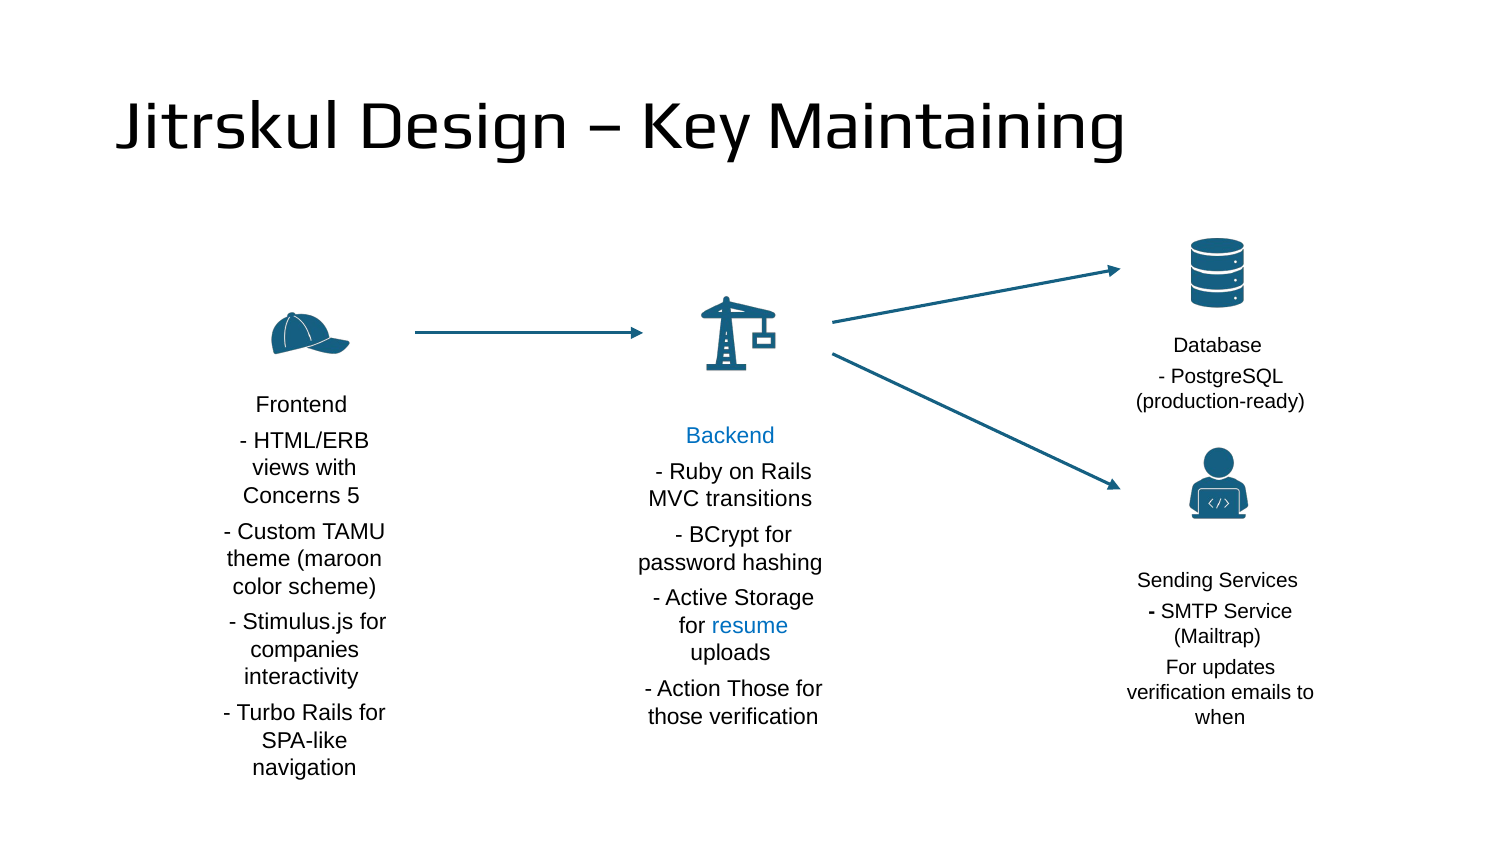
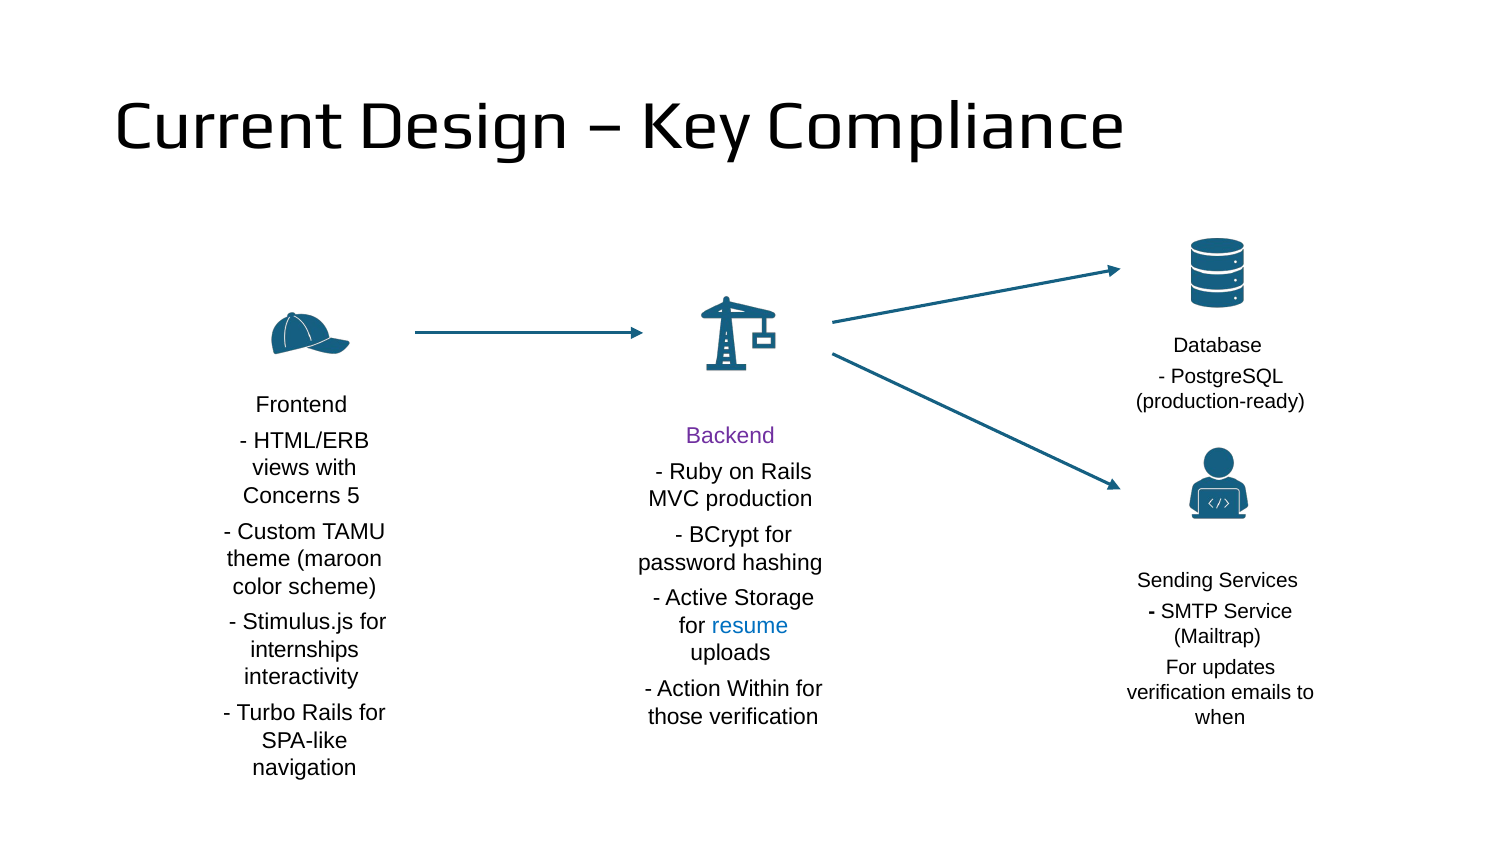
Jitrskul: Jitrskul -> Current (228, 126)
Maintaining: Maintaining -> Compliance (946, 126)
Backend colour: blue -> purple (730, 436)
transitions: transitions -> production (759, 499)
companies: companies -> internships (305, 649)
Action Those: Those -> Within (758, 689)
